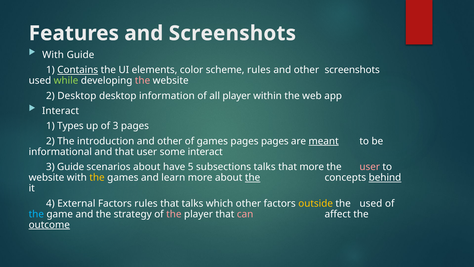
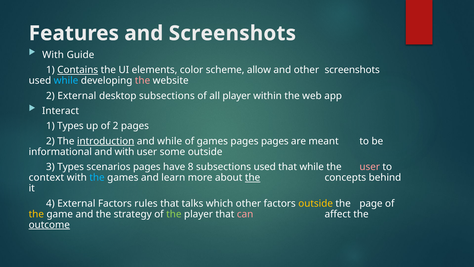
scheme rules: rules -> allow (259, 70)
while colour: light green -> light blue (66, 81)
2 Desktop: Desktop -> External (77, 96)
desktop information: information -> subsections (167, 96)
of 3: 3 -> 2 (116, 126)
introduction underline: none -> present (106, 141)
other: other -> while (170, 141)
meant underline: present -> none (324, 141)
and that: that -> with (124, 152)
some interact: interact -> outside (205, 152)
3 Guide: Guide -> Types (71, 167)
scenarios about: about -> pages (147, 167)
5: 5 -> 8 (191, 167)
subsections talks: talks -> used (265, 167)
that more: more -> while (312, 167)
website: website -> context (46, 177)
the colour: yellow -> light blue (97, 177)
behind underline: present -> none (385, 177)
the used: used -> page (371, 203)
the colour: light blue -> yellow (36, 214)
the colour: pink -> light green (174, 214)
